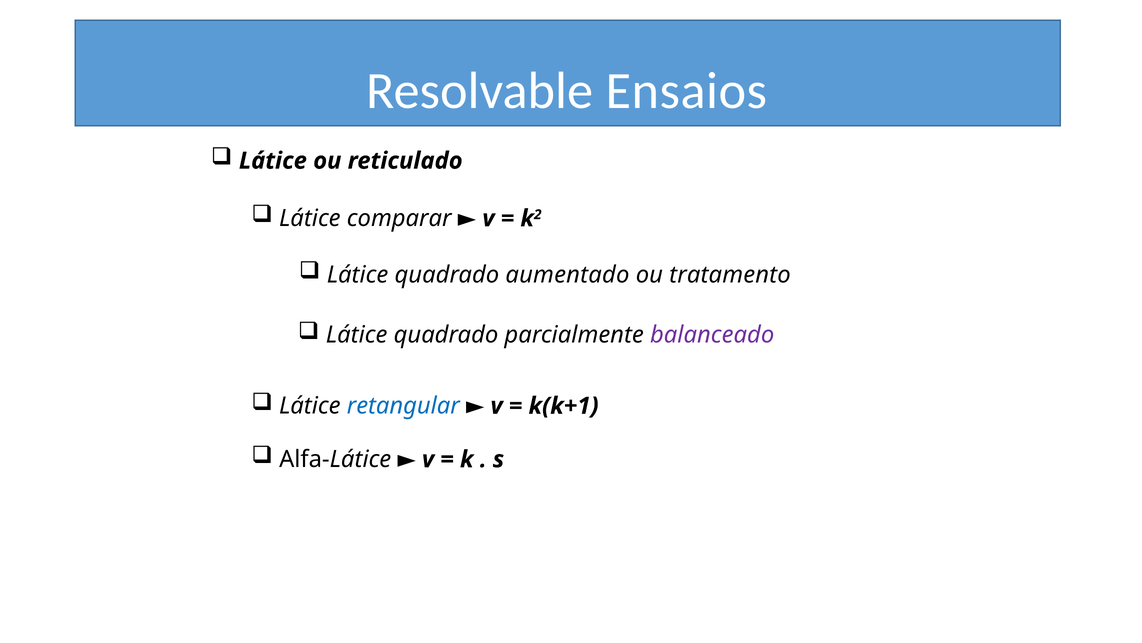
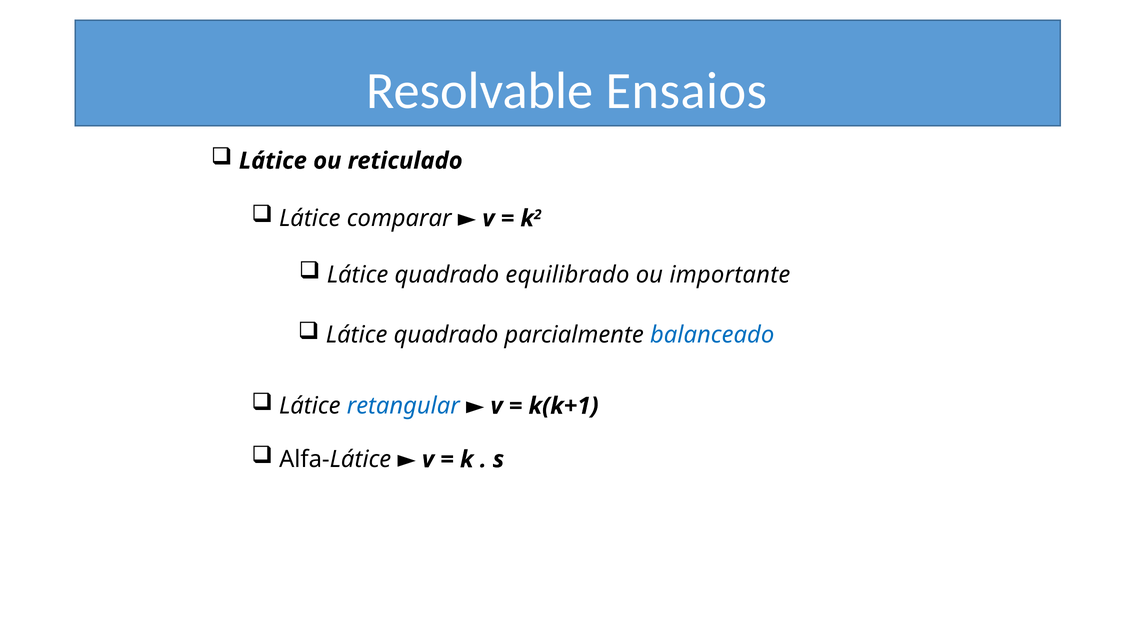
aumentado: aumentado -> equilibrado (567, 274)
tratamento: tratamento -> importante (730, 274)
balanceado colour: purple -> blue (712, 335)
